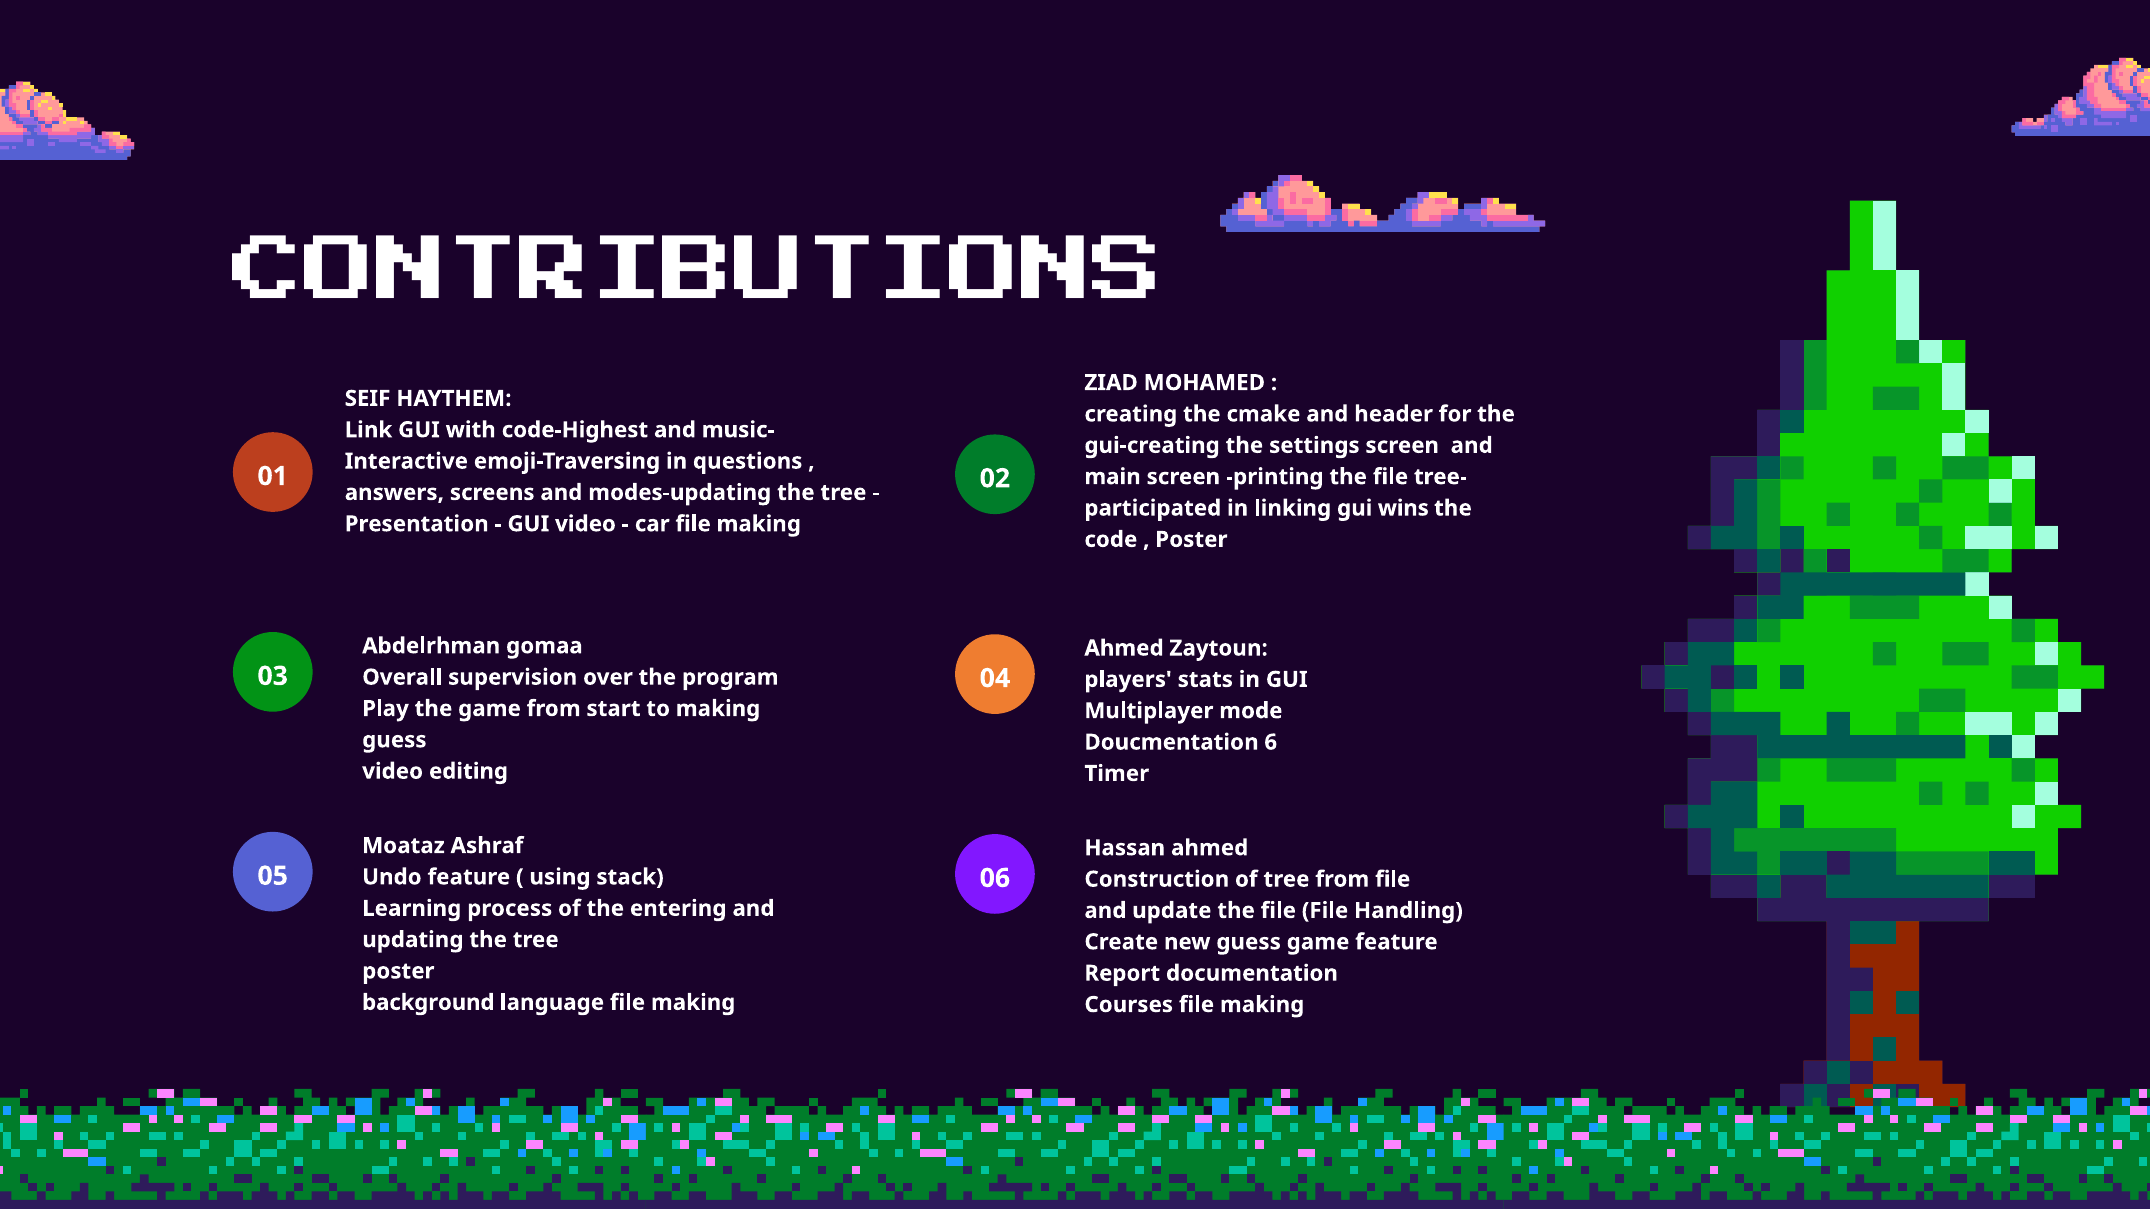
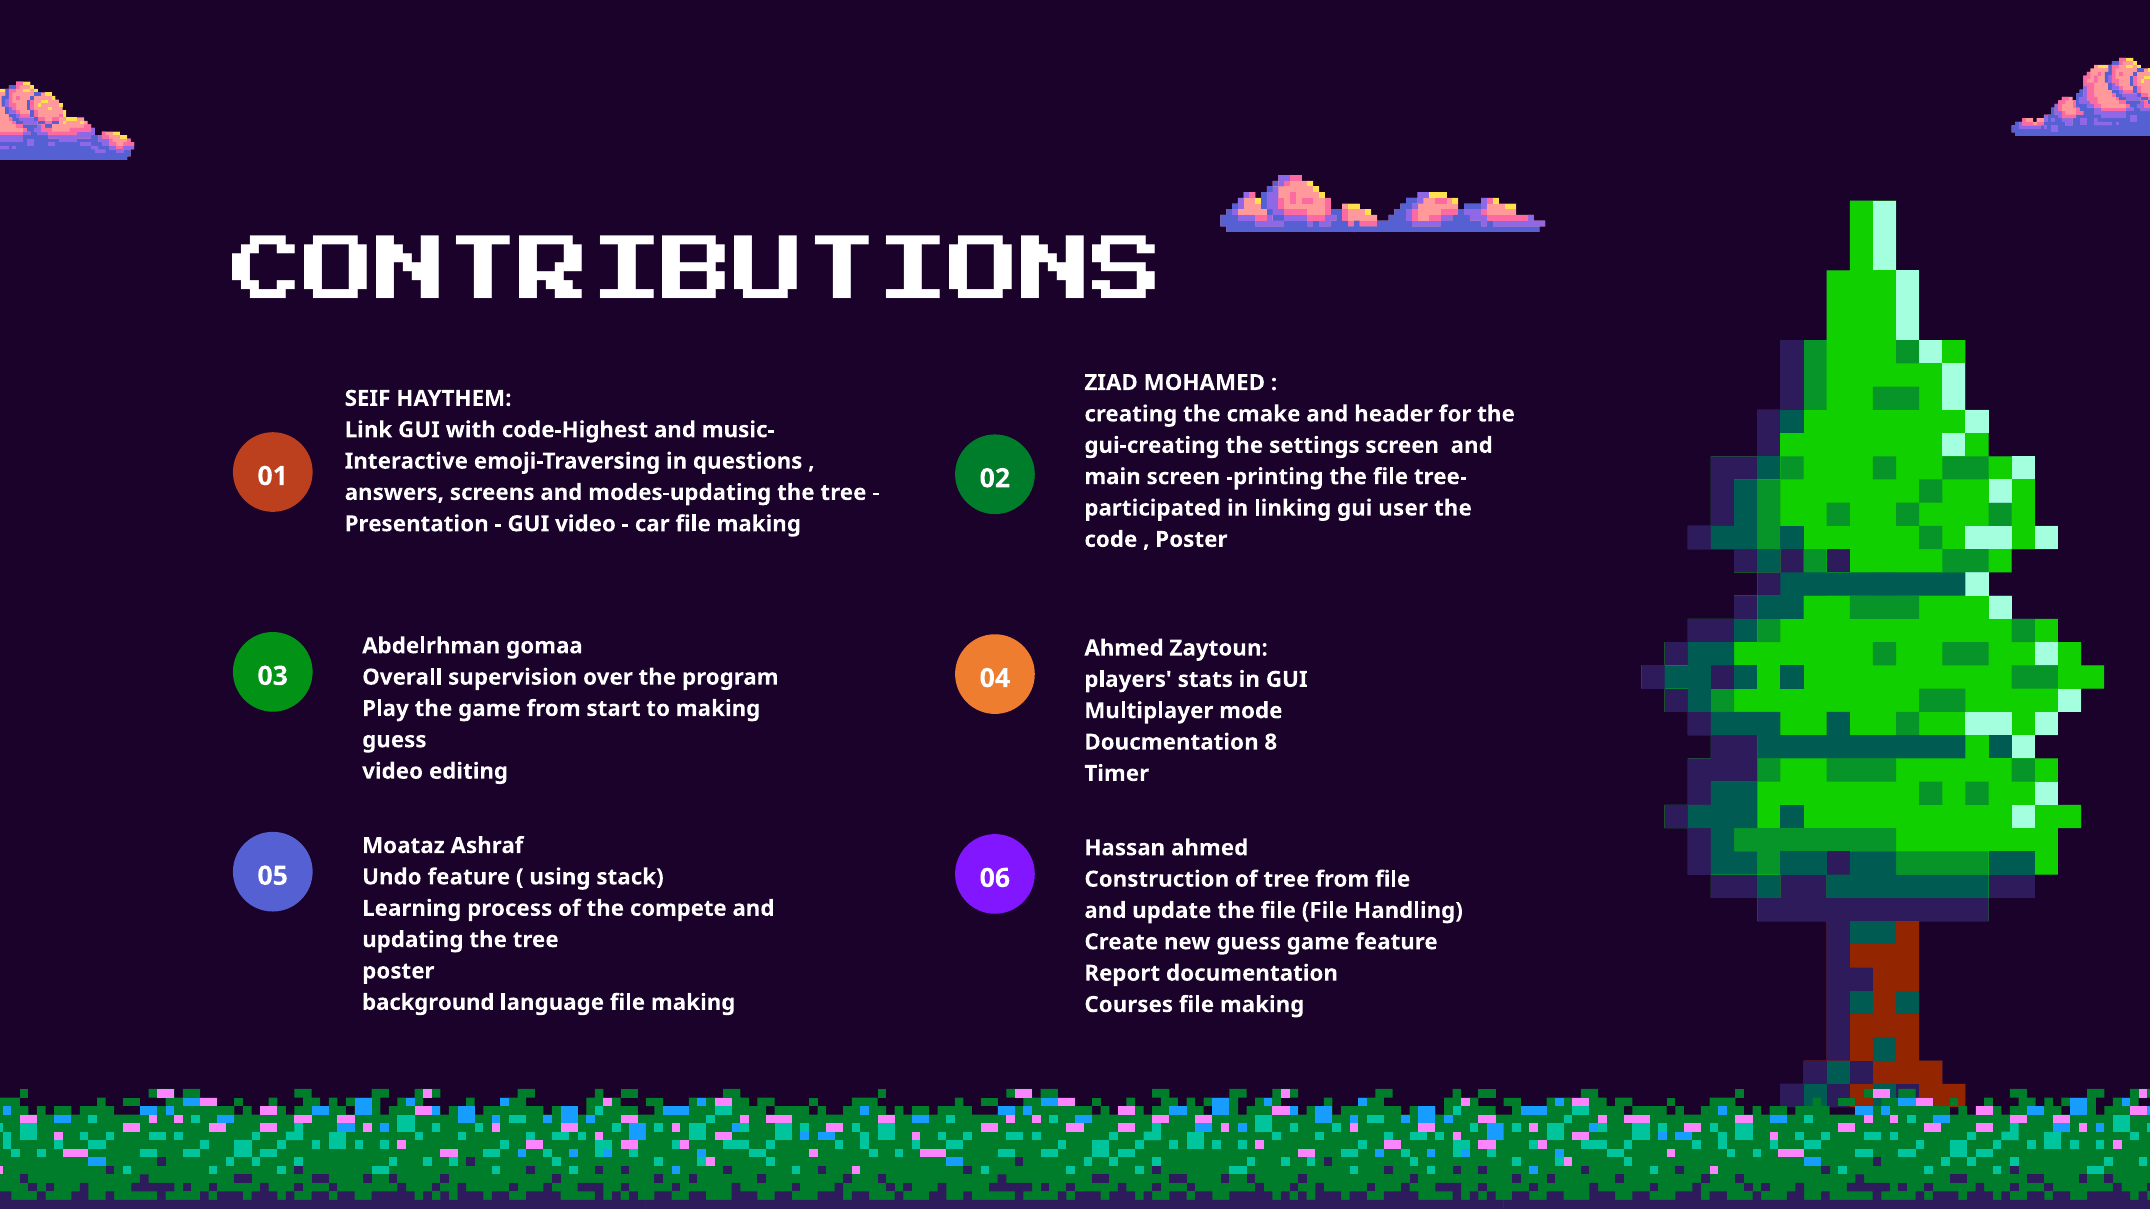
wins: wins -> user (1403, 508)
6: 6 -> 8 (1271, 742)
entering: entering -> compete (678, 909)
